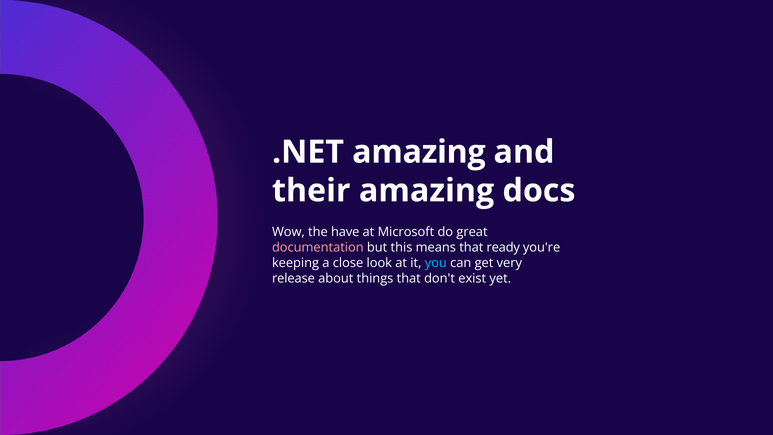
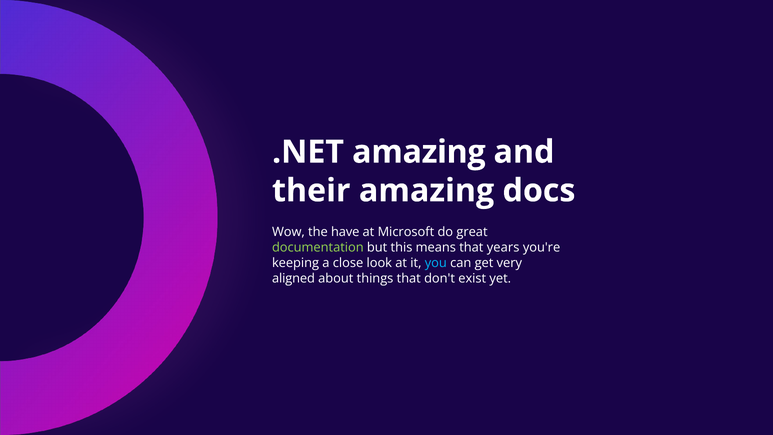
documentation colour: pink -> light green (318, 248)
ready: ready -> years (503, 248)
release: release -> aligned (293, 278)
